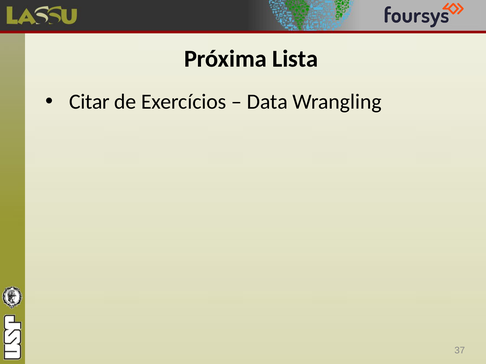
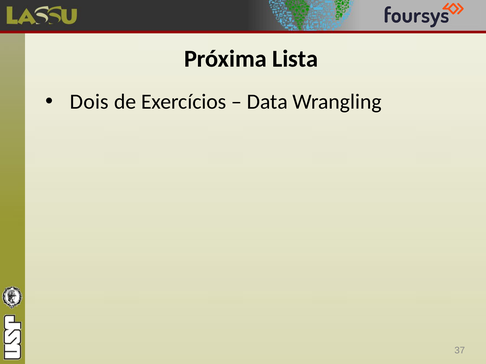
Citar: Citar -> Dois (89, 102)
